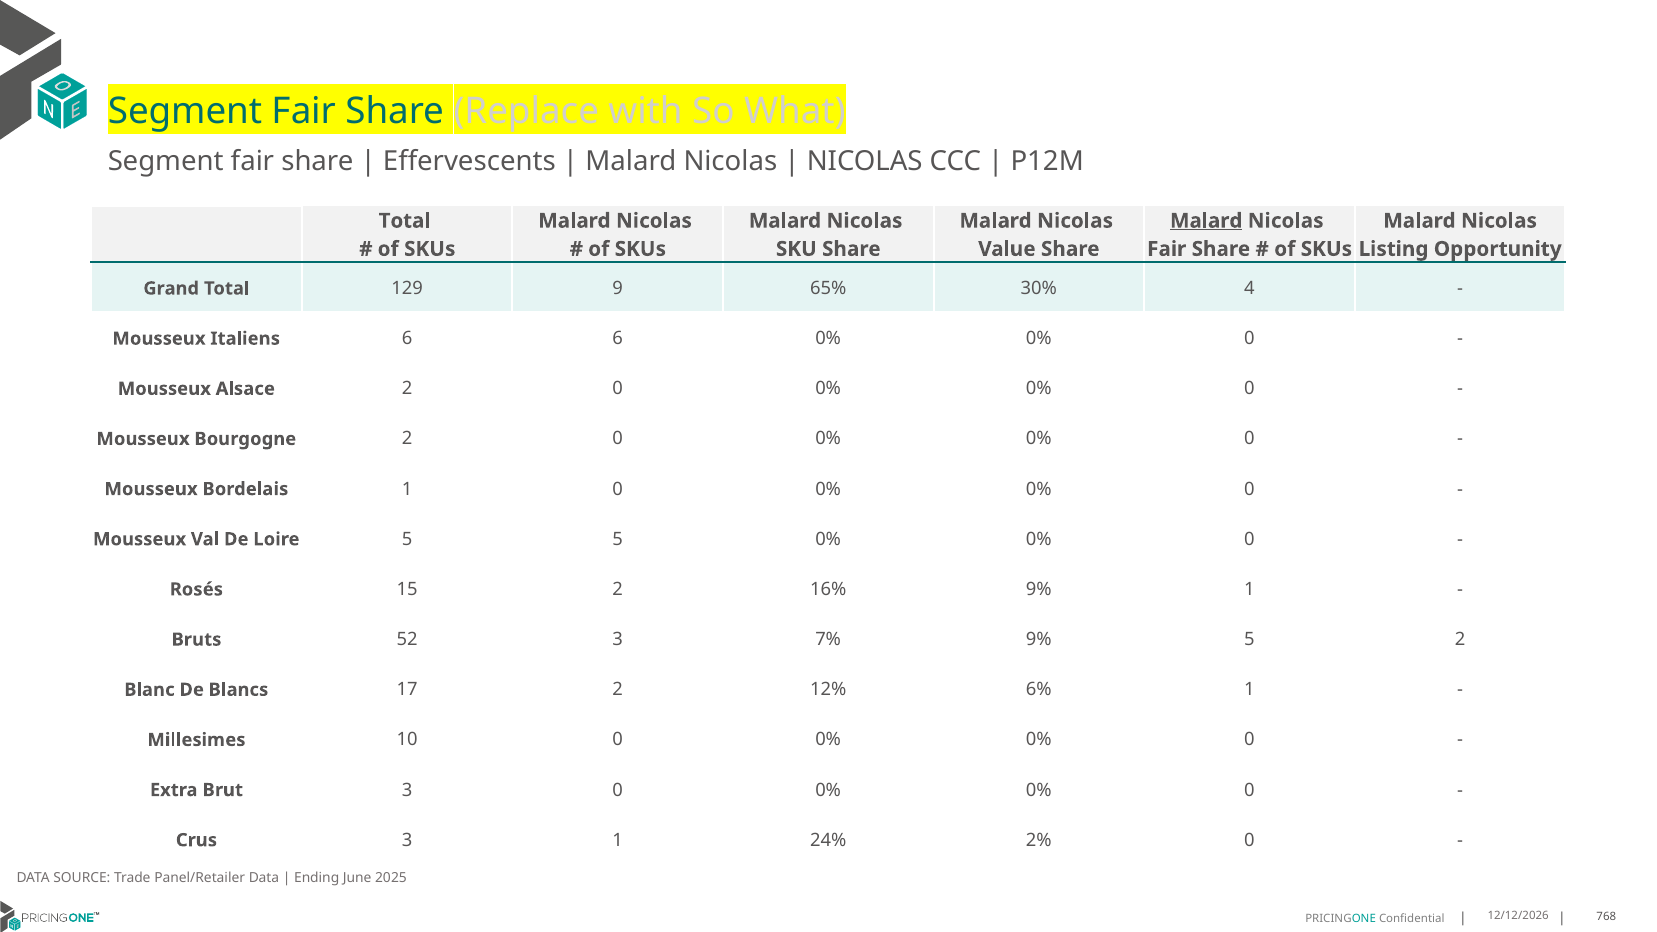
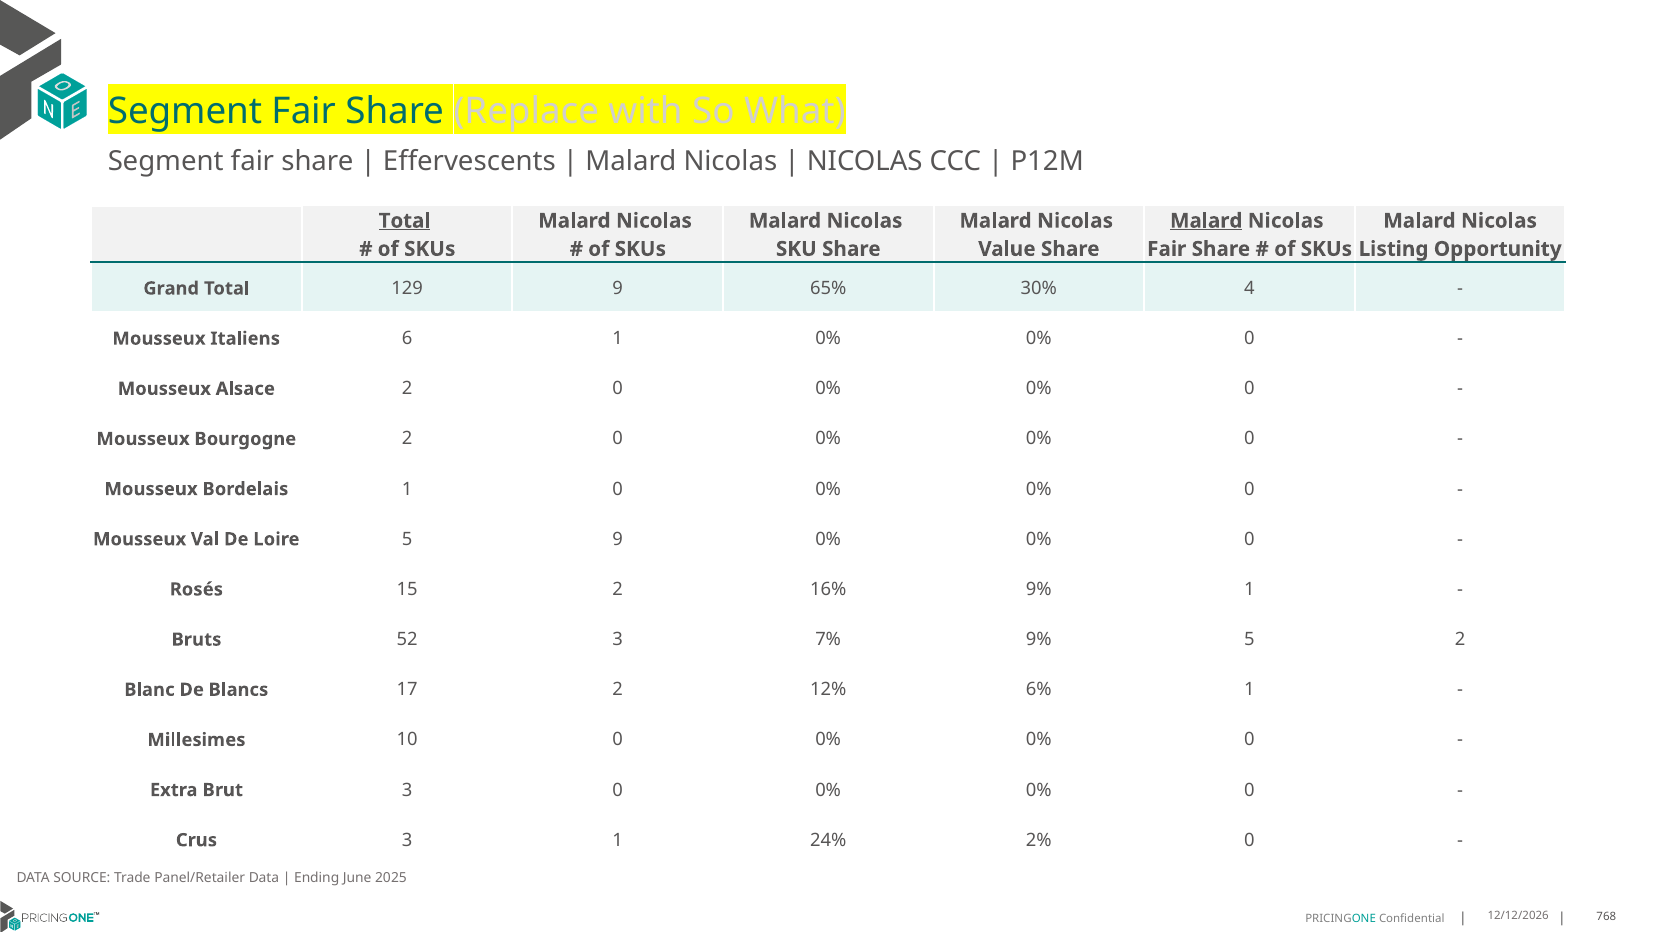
Total underline: none -> present (404, 221)
6 6: 6 -> 1 (618, 339)
5 5: 5 -> 9 (618, 539)
